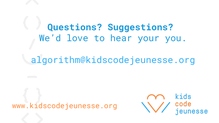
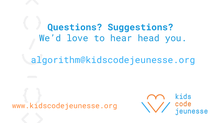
your: your -> head (149, 38)
